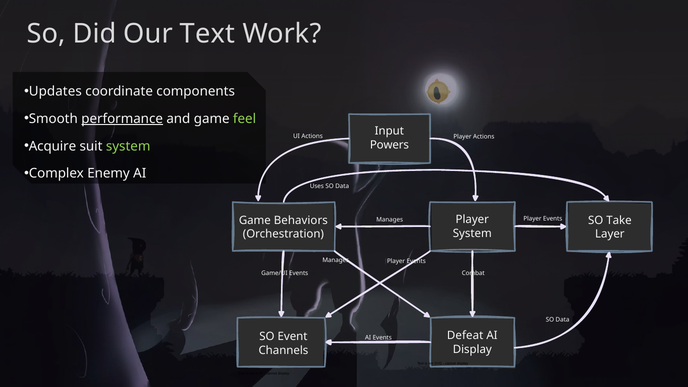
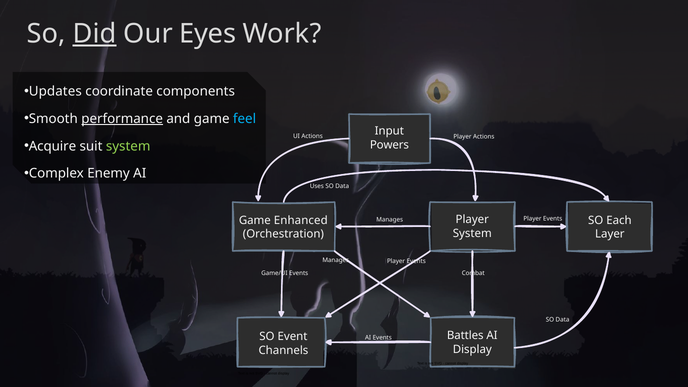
Did underline: none -> present (95, 34)
Our Text: Text -> Eyes (208, 34)
feel colour: light green -> light blue (245, 119)
Behaviors: Behaviors -> Enhanced (301, 220)
Take: Take -> Each (619, 220)
Defeat: Defeat -> Battles (465, 336)
